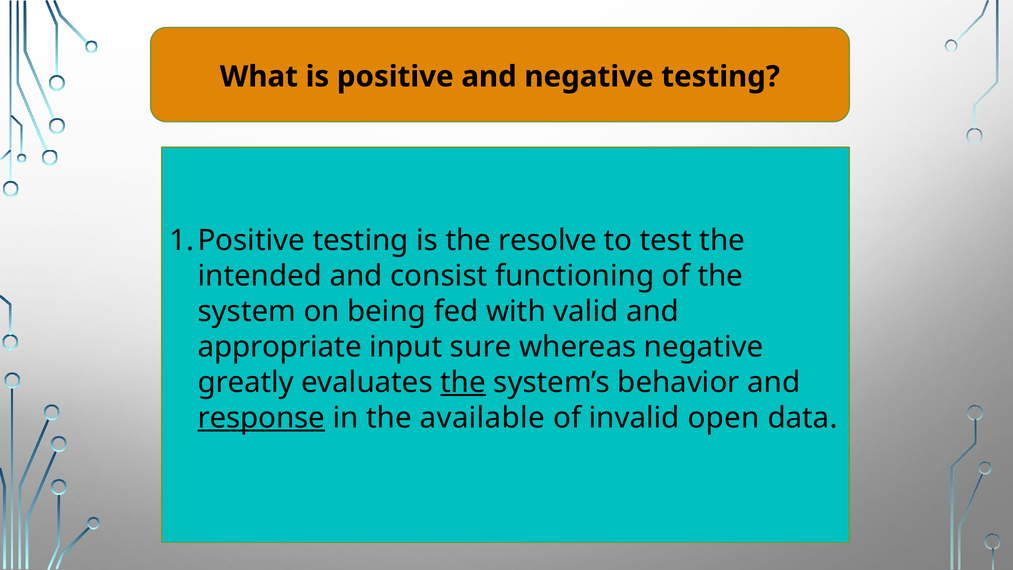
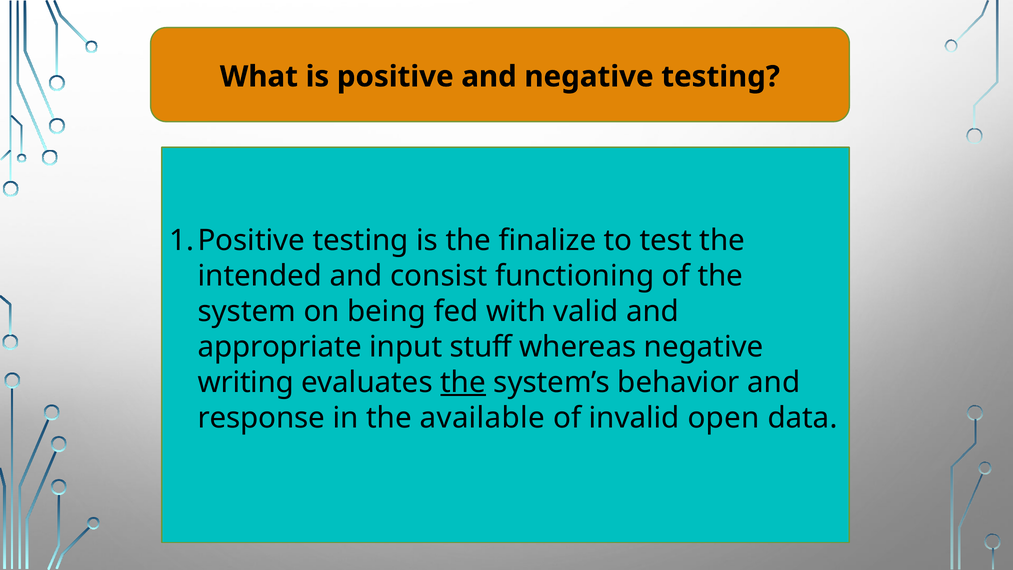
resolve: resolve -> finalize (547, 240)
sure: sure -> stuff (481, 347)
greatly: greatly -> writing (246, 382)
response underline: present -> none (261, 418)
